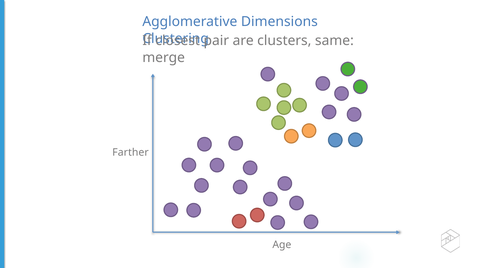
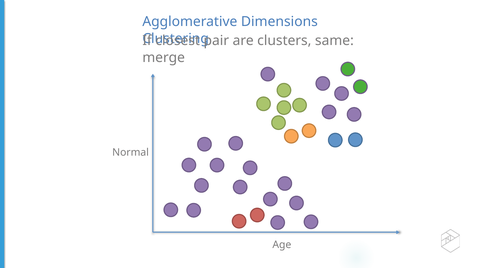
Farther: Farther -> Normal (131, 153)
